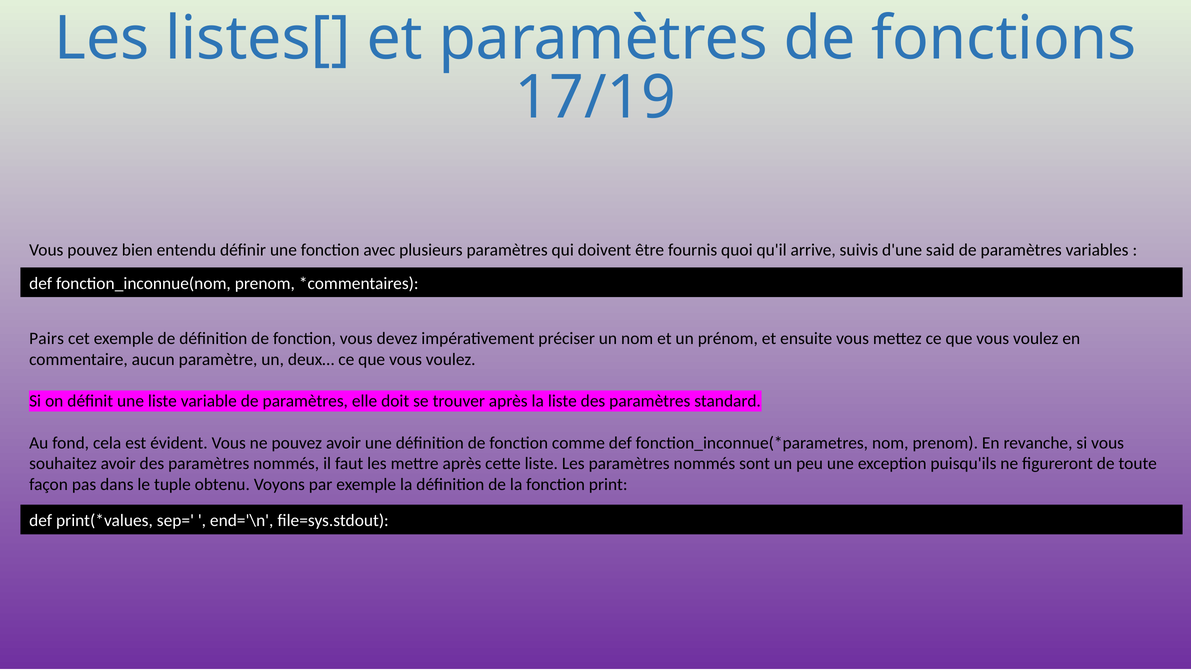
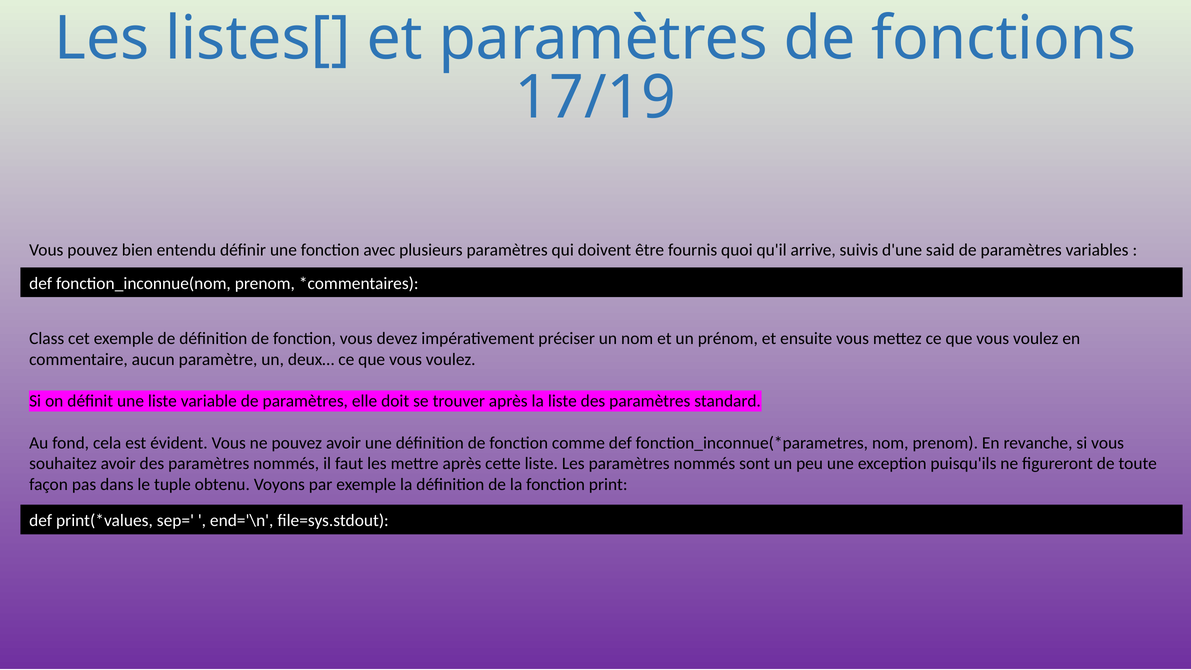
Pairs: Pairs -> Class (47, 339)
